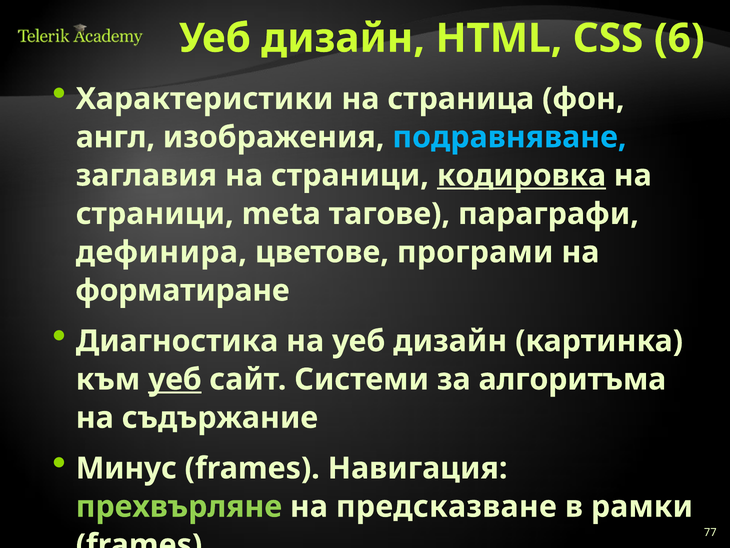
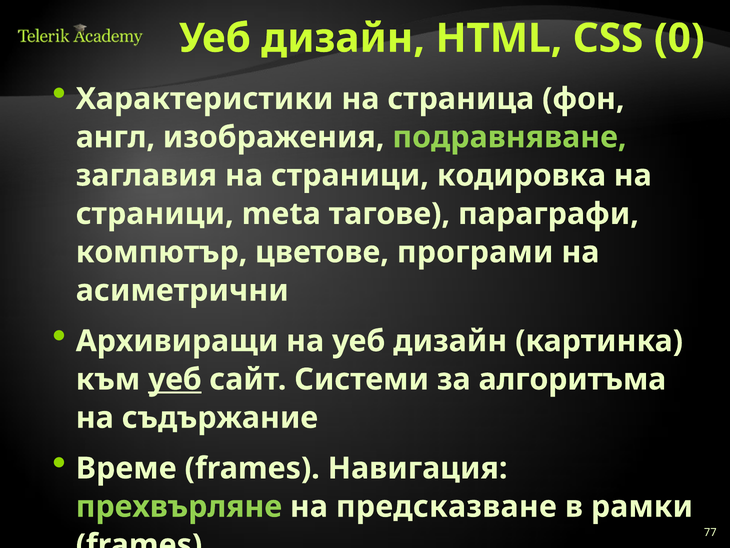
6: 6 -> 0 (679, 38)
подравняване colour: light blue -> light green (509, 137)
кодировка underline: present -> none (521, 175)
дефинира: дефинира -> компютър (162, 252)
форматиране: форматиране -> асиметрични (182, 290)
Диагностика: Диагностика -> Архивиращи (177, 341)
Минус: Минус -> Време (126, 468)
